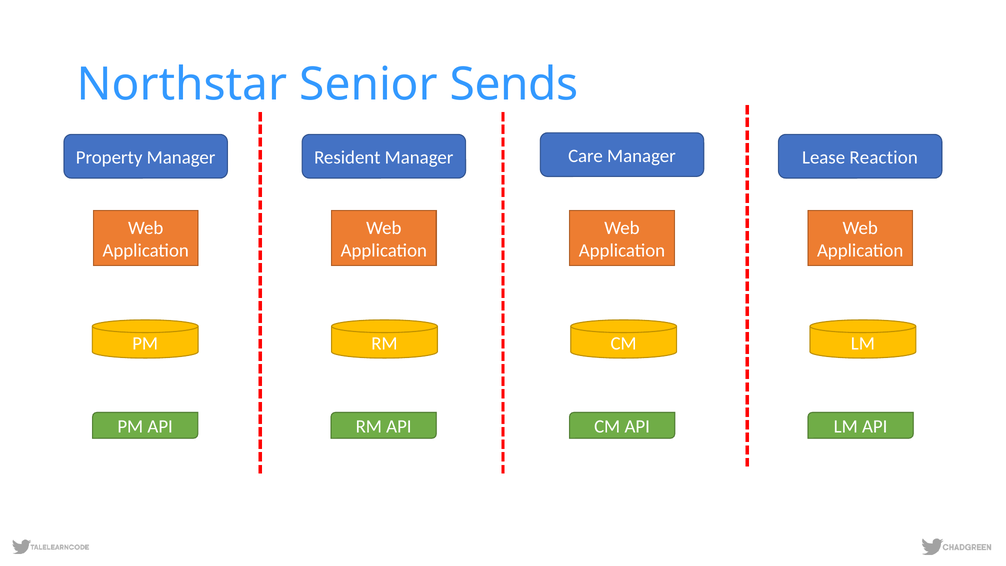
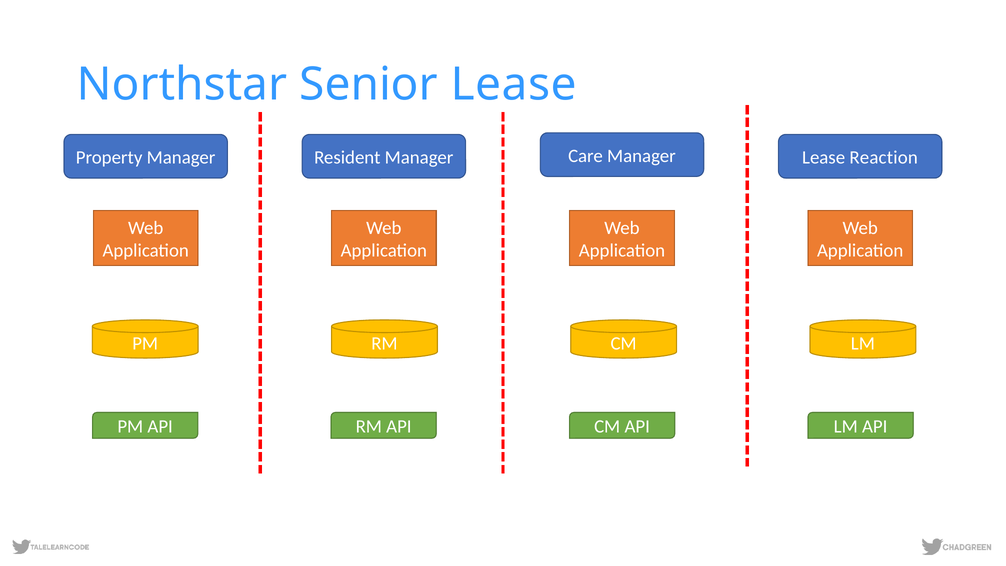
Senior Sends: Sends -> Lease (514, 85)
